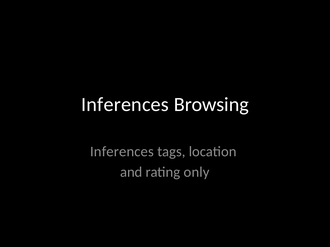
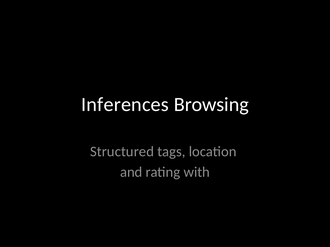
Inferences: Inferences -> Structured (122, 152)
only: only -> with (197, 172)
